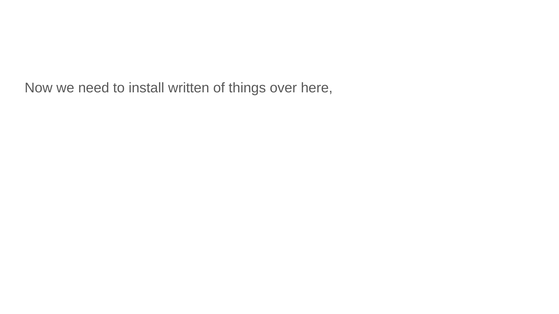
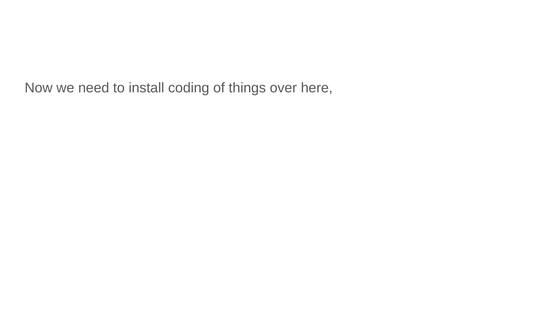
written: written -> coding (189, 88)
